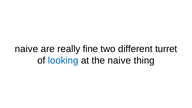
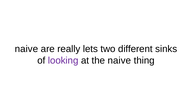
fine: fine -> lets (90, 49)
turret: turret -> sinks (166, 49)
looking colour: blue -> purple (63, 60)
